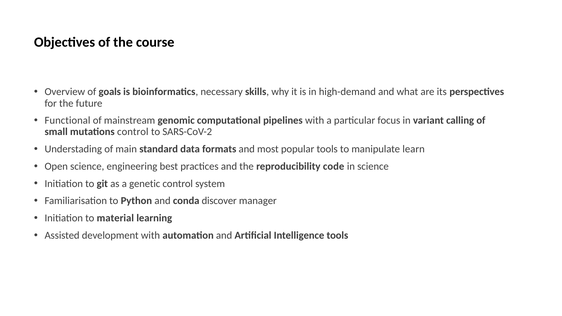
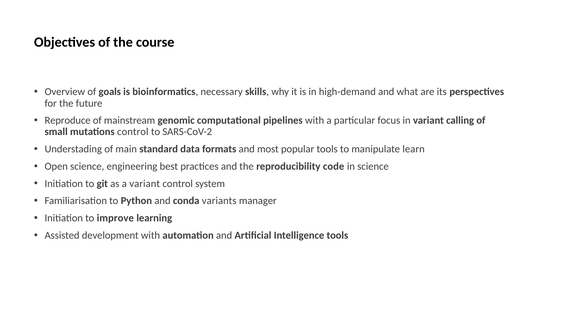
Functional: Functional -> Reproduce (68, 121)
a genetic: genetic -> variant (145, 184)
discover: discover -> variants (219, 201)
material: material -> improve (115, 218)
